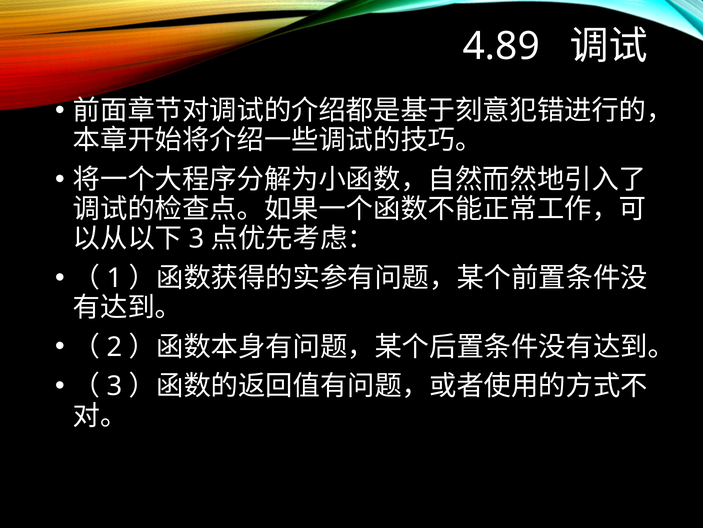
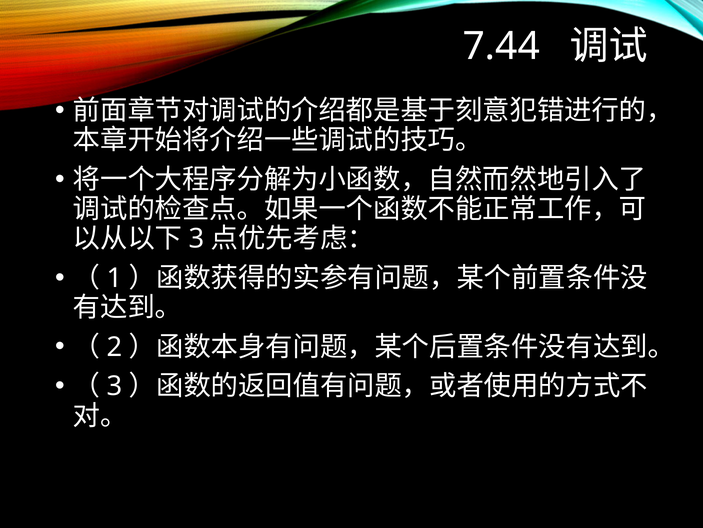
4.89: 4.89 -> 7.44 (501, 46)
